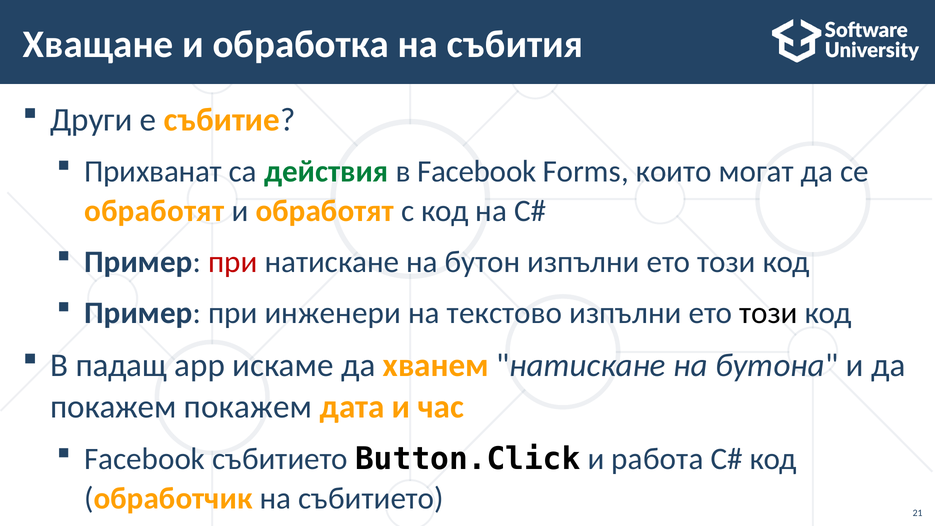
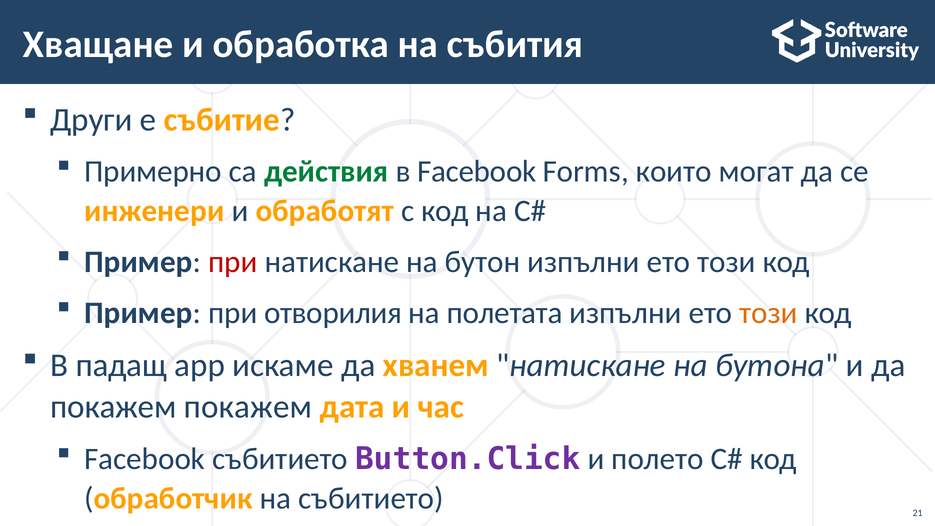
Прихванат: Прихванат -> Примерно (153, 172)
обработят: обработят -> инженери (154, 211)
инженери: инженери -> отворилия (333, 313)
текстово: текстово -> полетата (505, 313)
този colour: black -> orange (768, 313)
Button.Click colour: black -> purple (468, 459)
работа: работа -> полето (658, 459)
